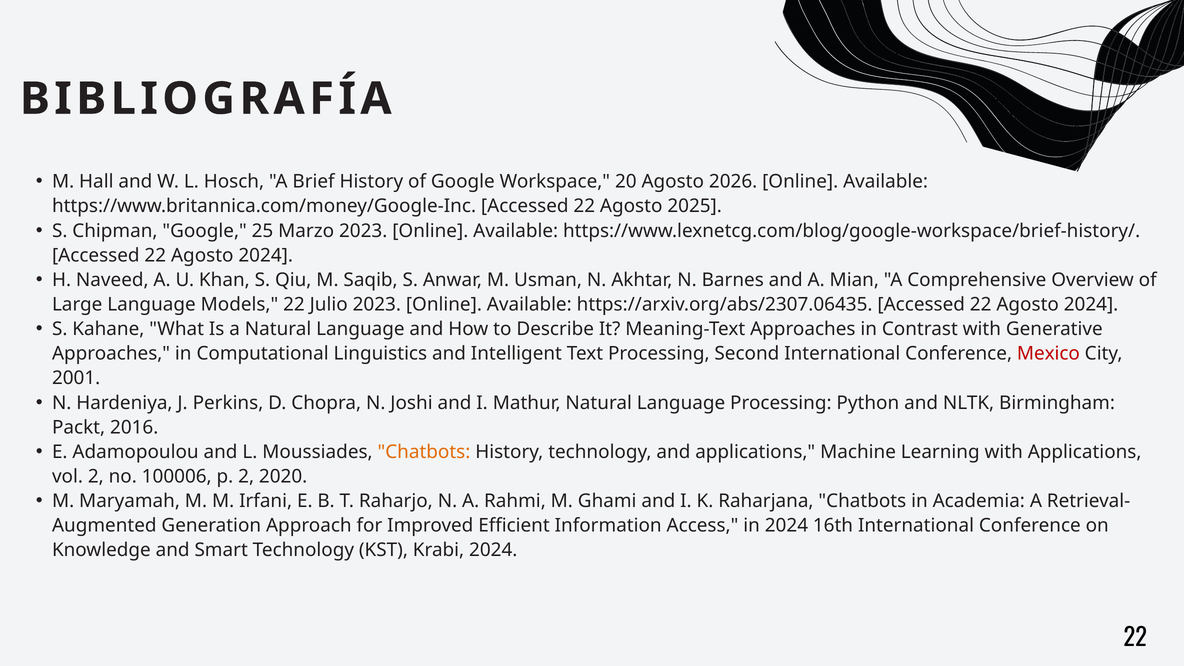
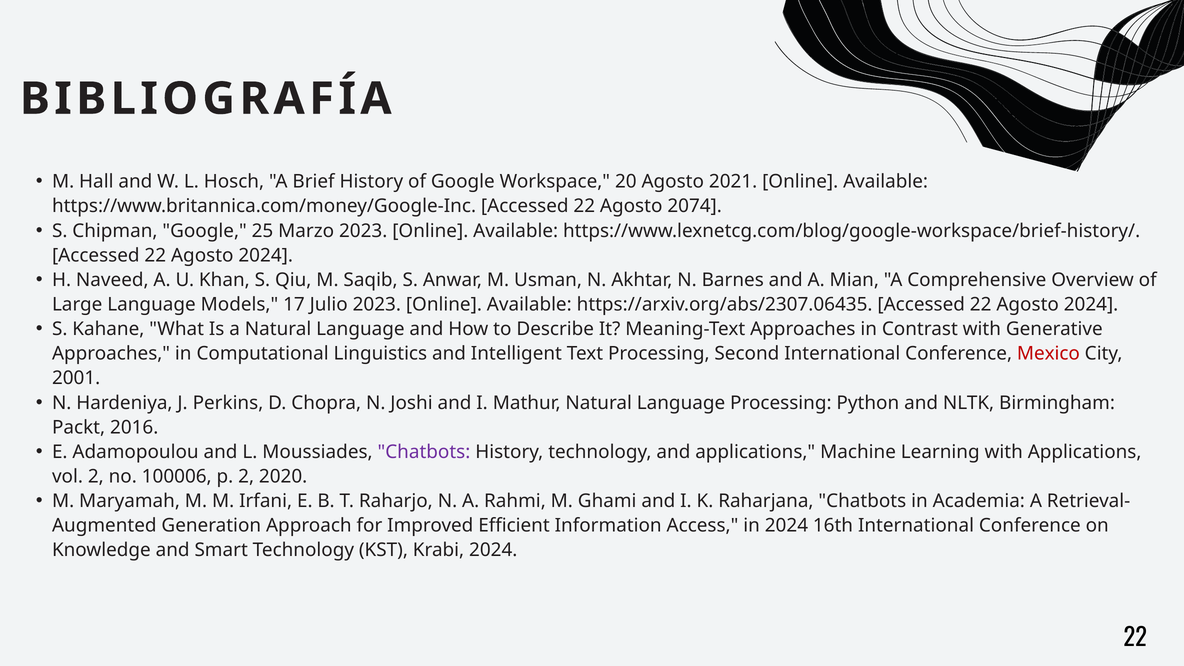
2026: 2026 -> 2021 (733, 182)
2025: 2025 -> 2074 (695, 206)
Models 22: 22 -> 17 (294, 305)
Chatbots colour: orange -> purple (424, 452)
